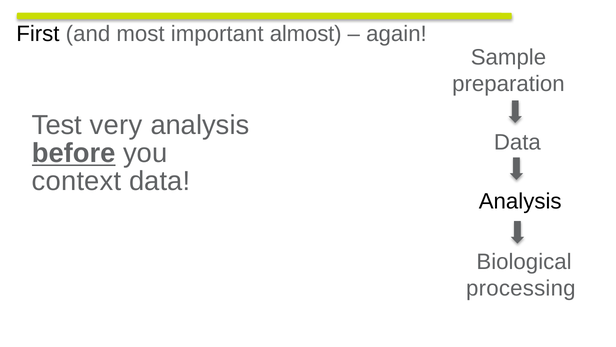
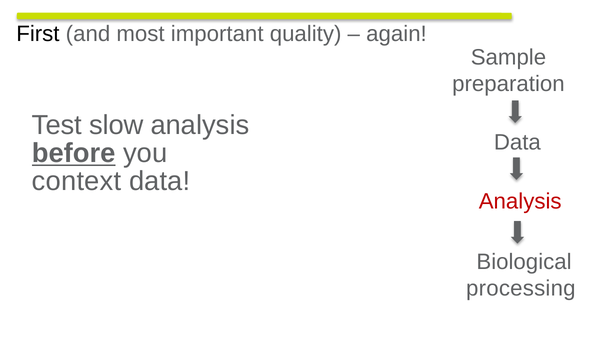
almost: almost -> quality (306, 34)
very: very -> slow (116, 125)
Analysis colour: black -> red (520, 201)
